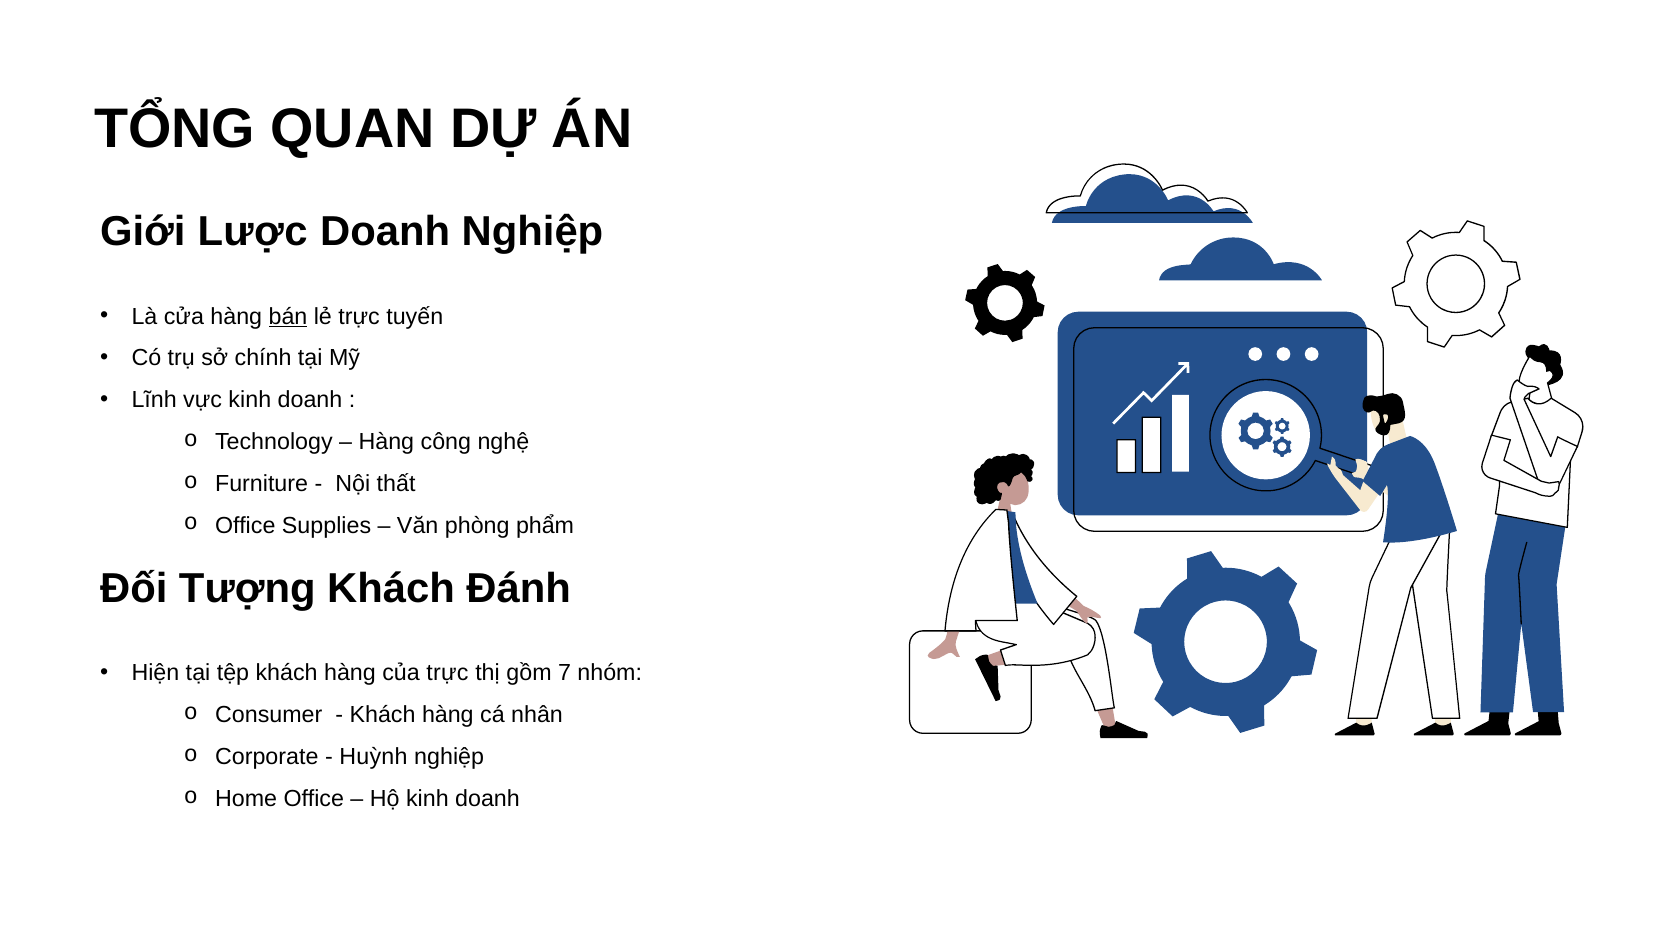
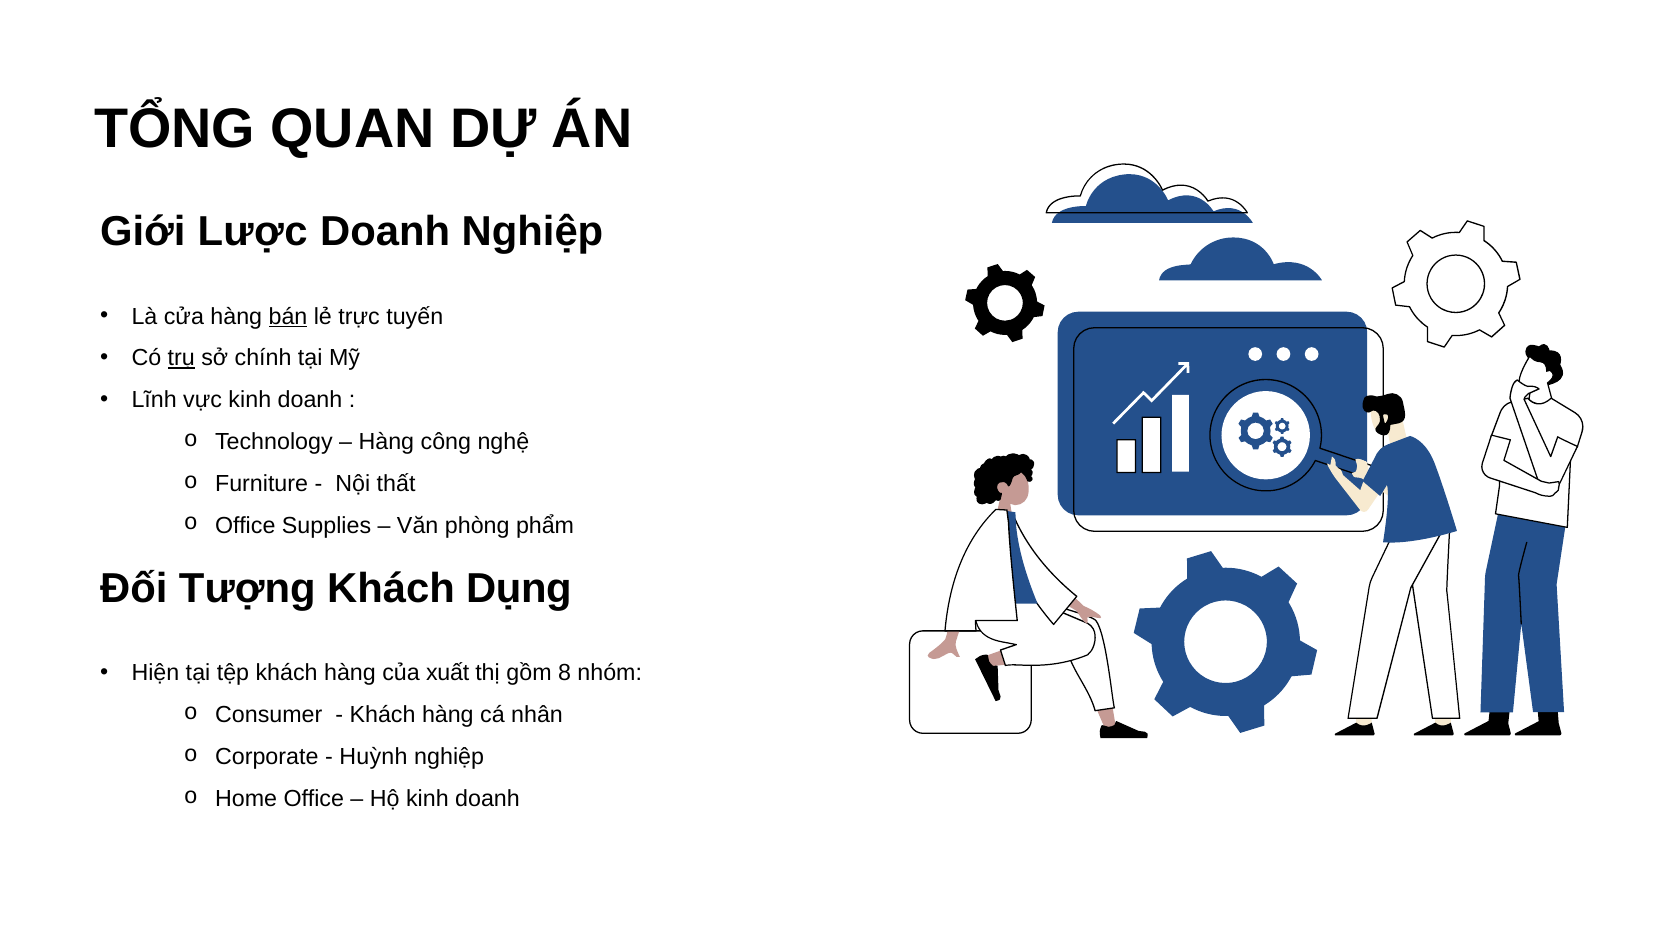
trụ underline: none -> present (181, 358)
Đánh: Đánh -> Dụng (519, 589)
của trực: trực -> xuất (448, 673)
7: 7 -> 8 (565, 673)
